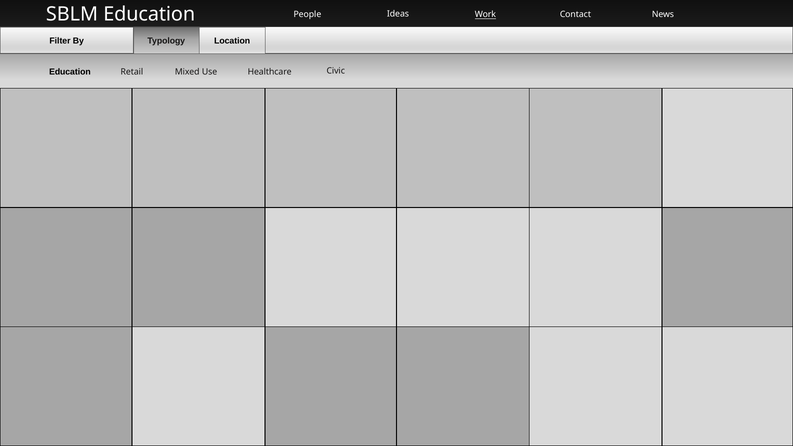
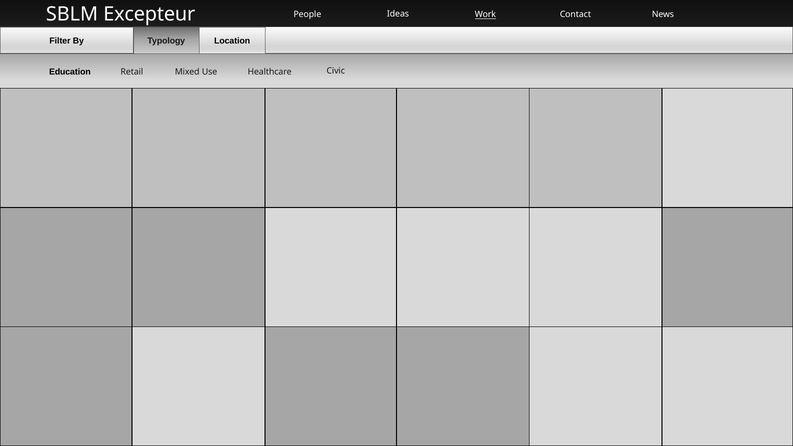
SBLM Education: Education -> Excepteur (149, 14)
